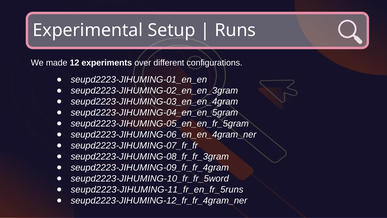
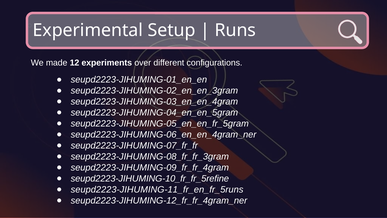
seupd2223-JIHUMING-10_fr_fr_5word: seupd2223-JIHUMING-10_fr_fr_5word -> seupd2223-JIHUMING-10_fr_fr_5refine (150, 178)
